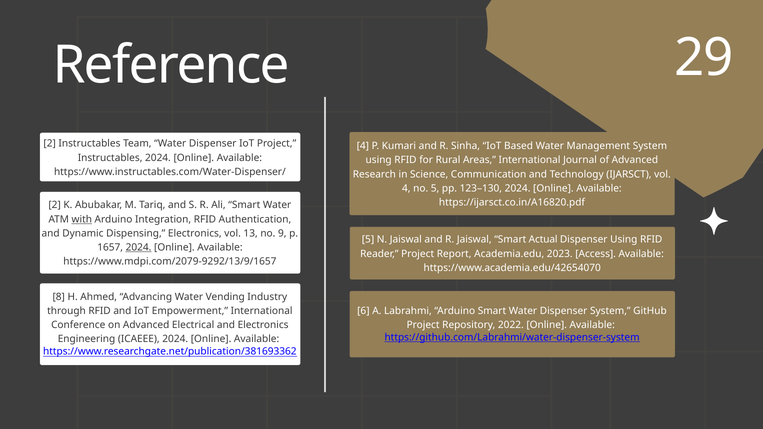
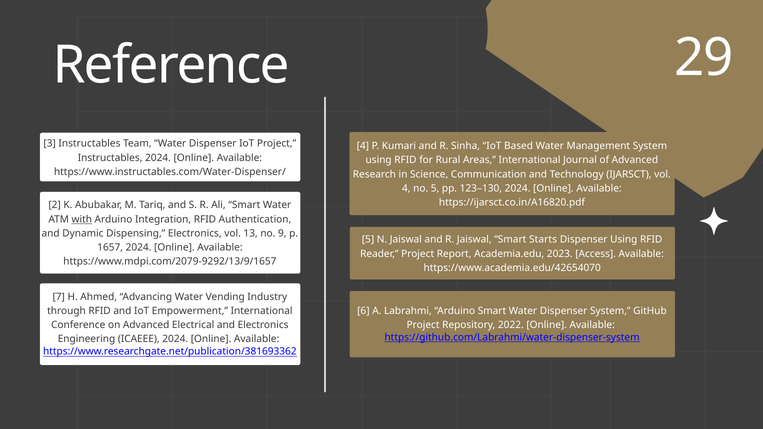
2: 2 -> 3 (50, 144)
Actual: Actual -> Starts (543, 240)
2024 underline: present -> none (139, 248)
8: 8 -> 7 (59, 297)
